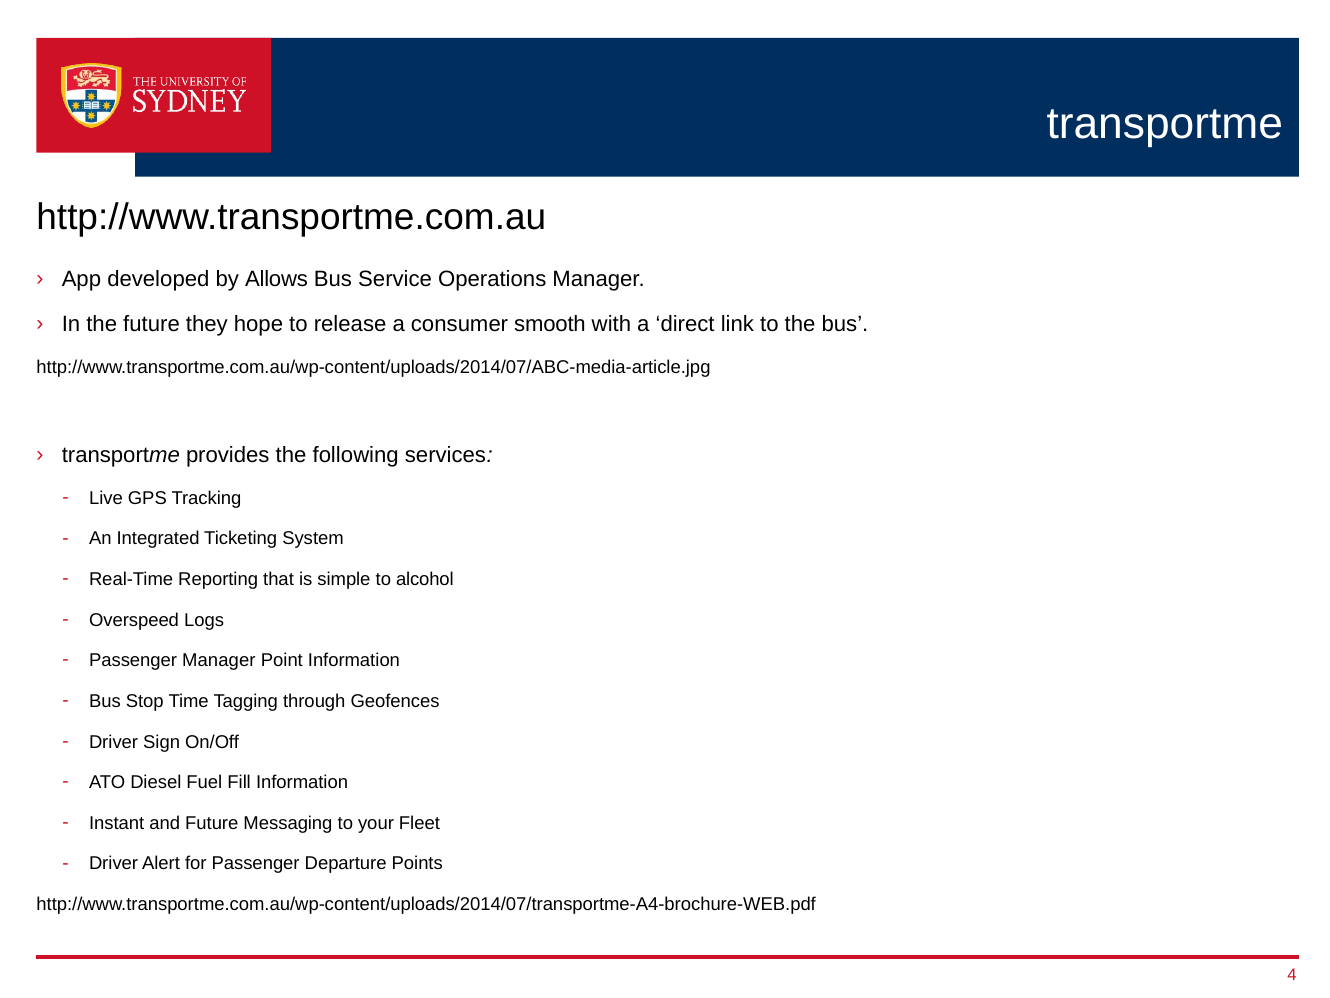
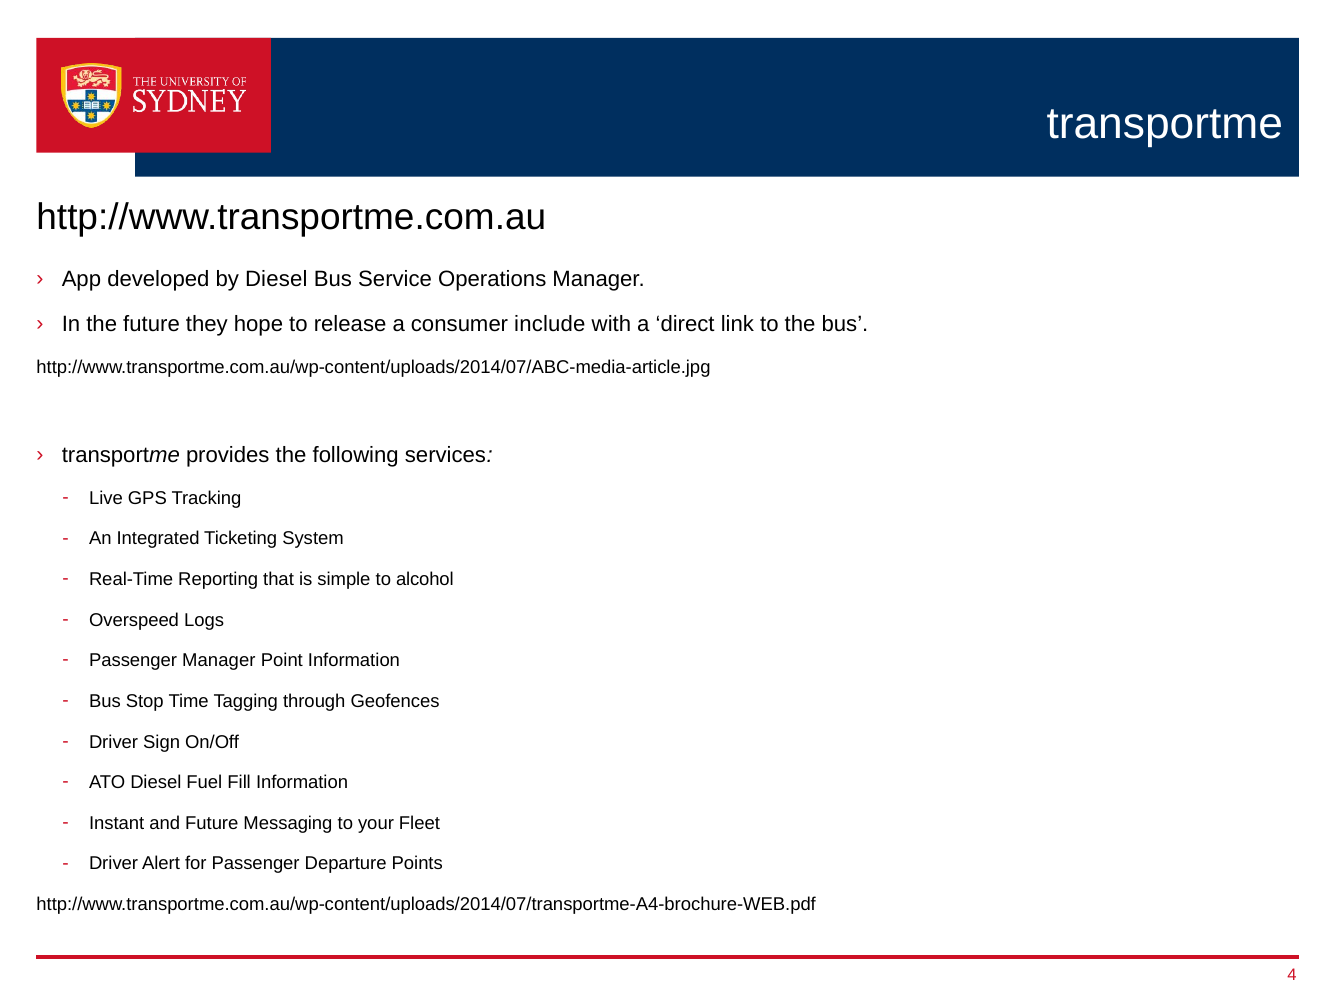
by Allows: Allows -> Diesel (276, 279)
smooth: smooth -> include (550, 324)
